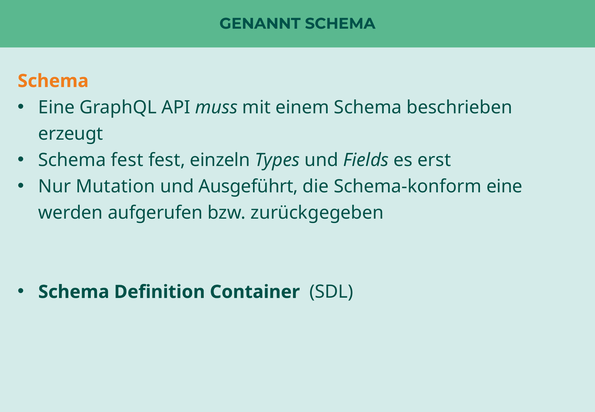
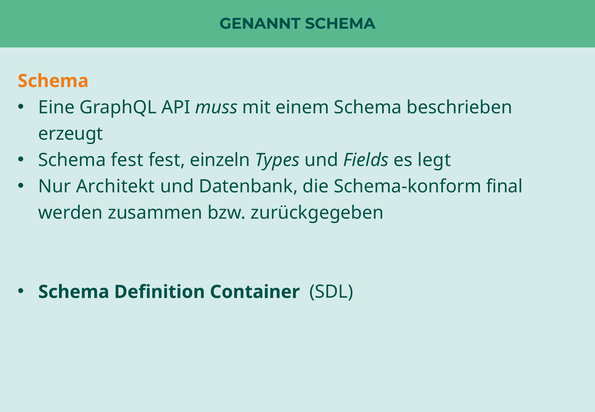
erst: erst -> legt (434, 160)
Mutation: Mutation -> Architekt (115, 186)
Ausgeführt: Ausgeführt -> Datenbank (248, 186)
Schema-konform eine: eine -> final (505, 186)
aufgerufen: aufgerufen -> zusammen (155, 213)
